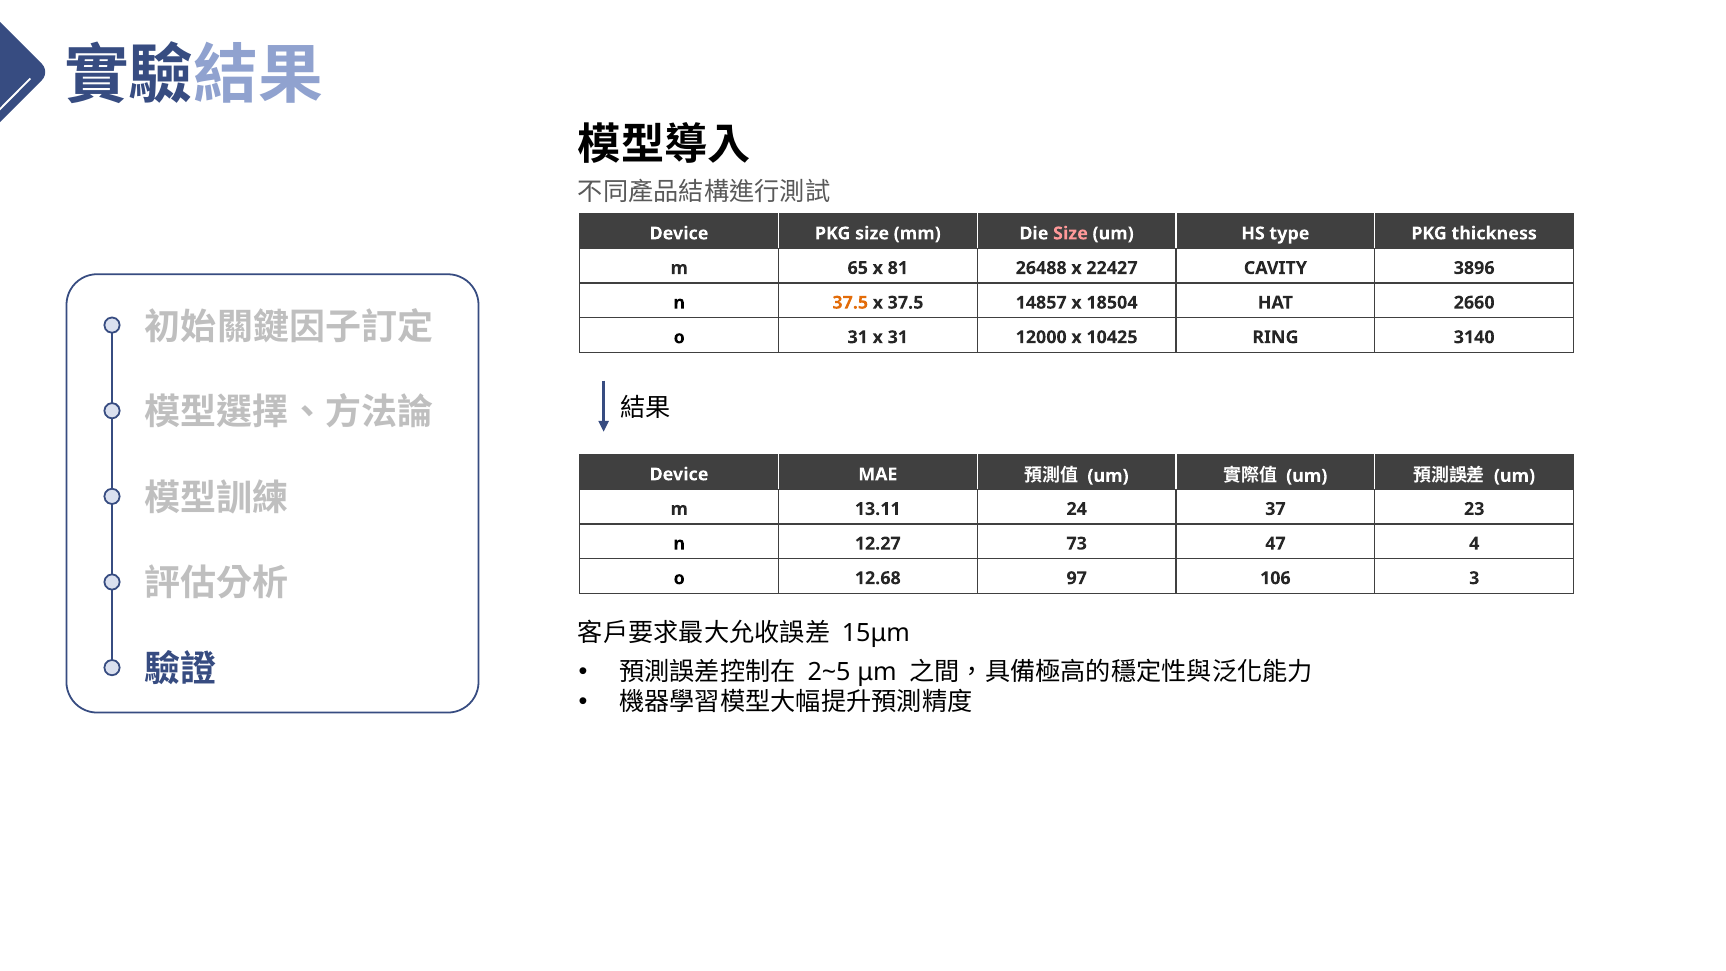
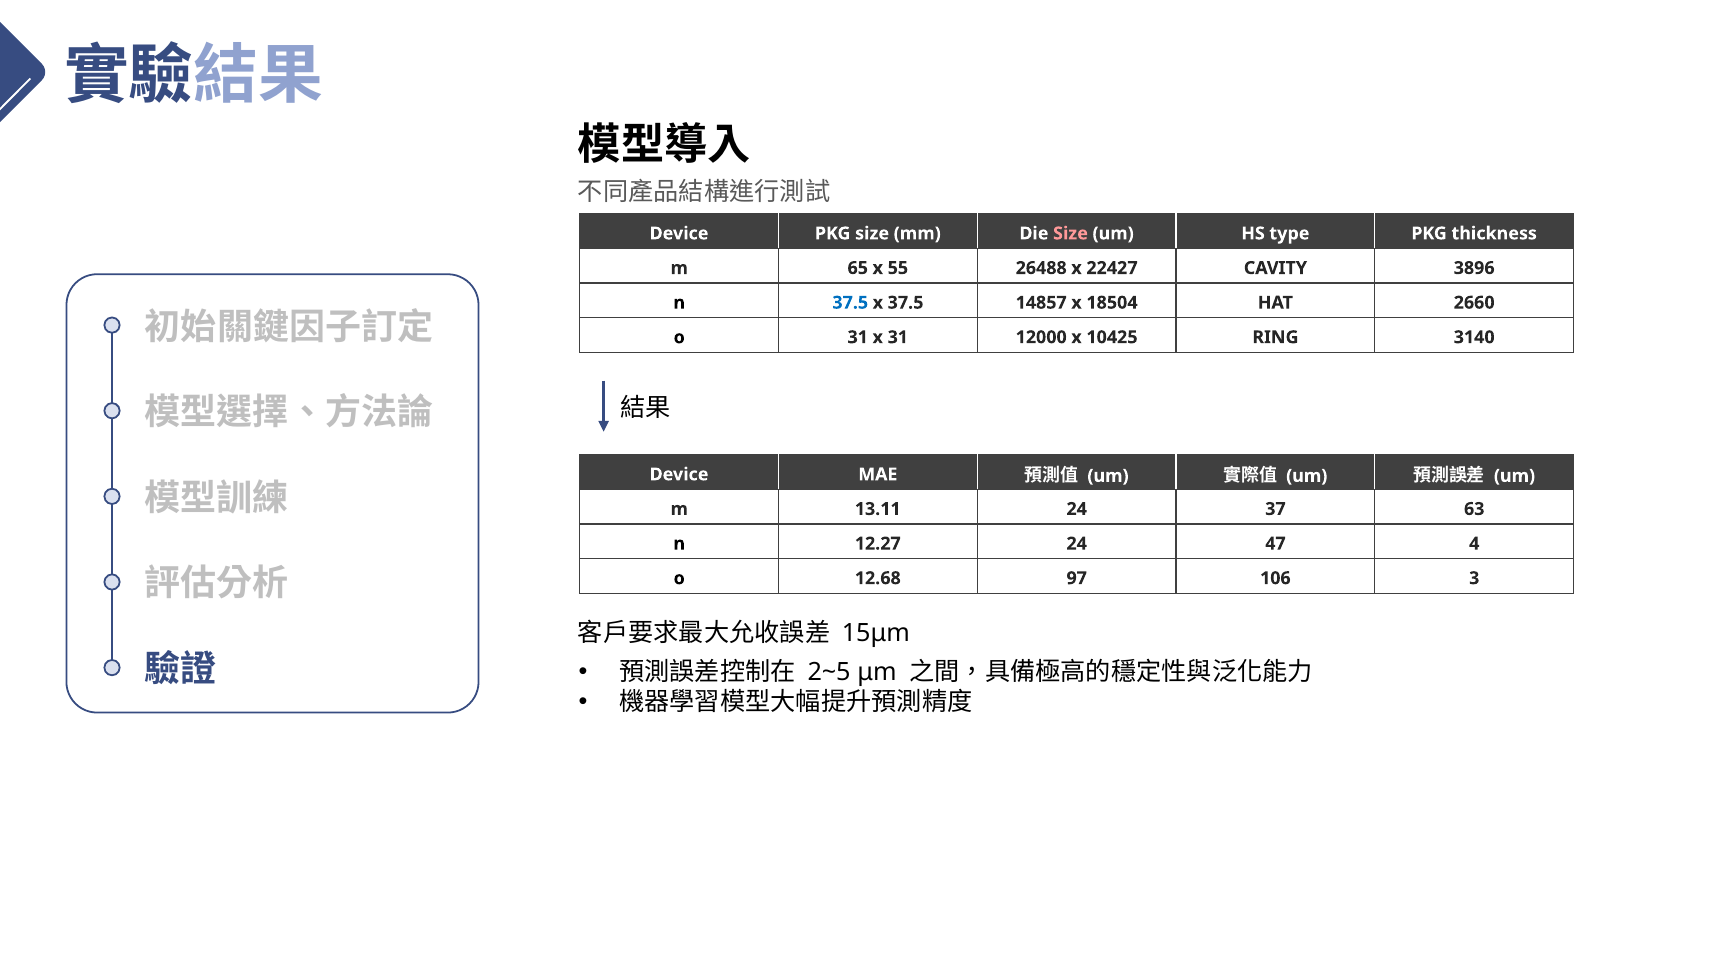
81: 81 -> 55 (898, 268)
37.5 colour: orange -> blue (850, 303)
23: 23 -> 63 (1474, 509)
12.27 73: 73 -> 24 (1077, 544)
